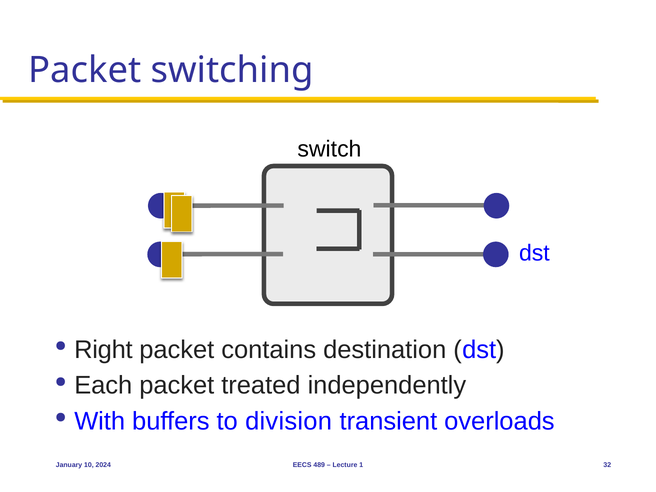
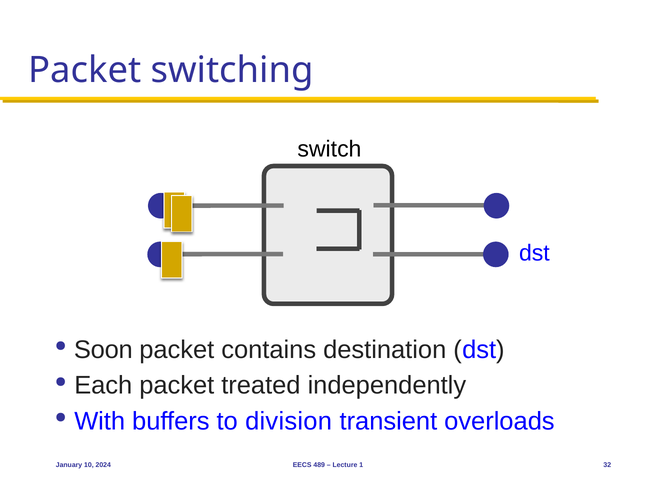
Right: Right -> Soon (103, 350)
